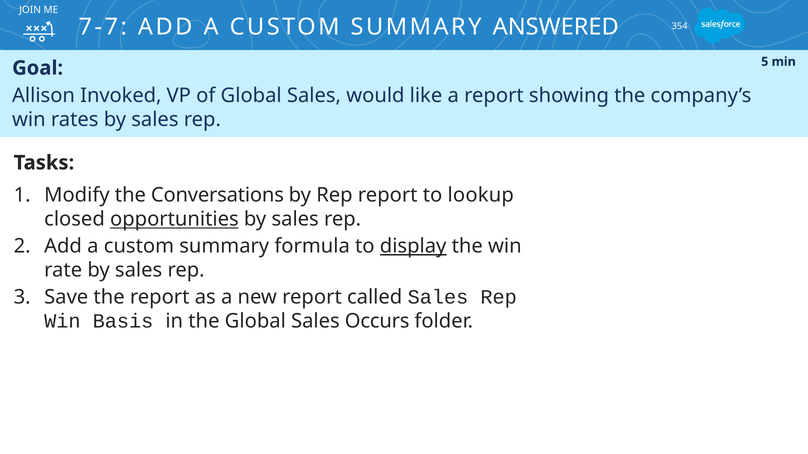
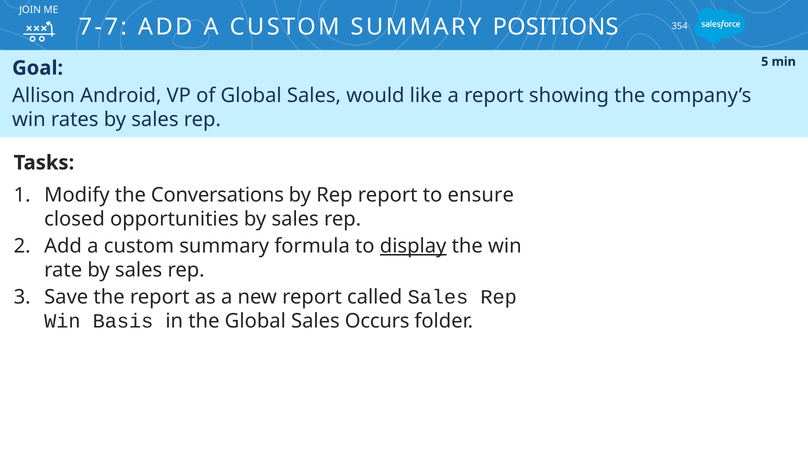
ANSWERED: ANSWERED -> POSITIONS (556, 27)
Invoked: Invoked -> Android (121, 95)
lookup: lookup -> ensure (481, 195)
opportunities underline: present -> none (174, 220)
